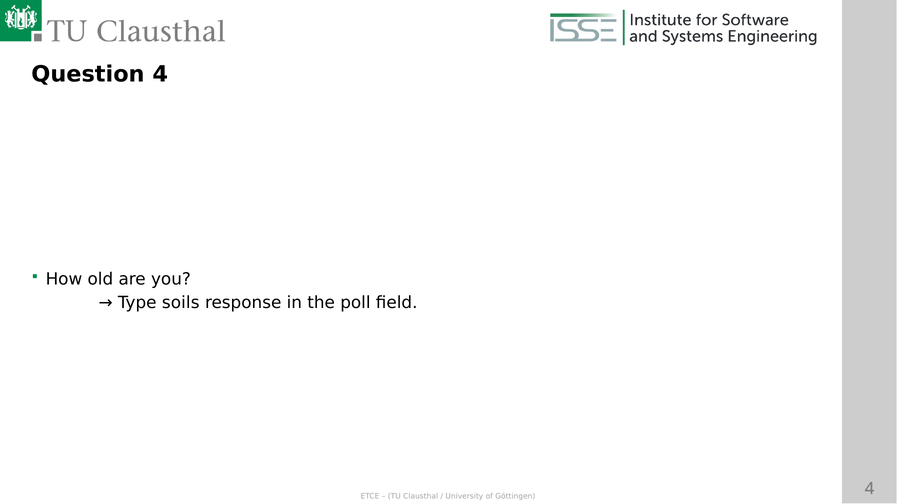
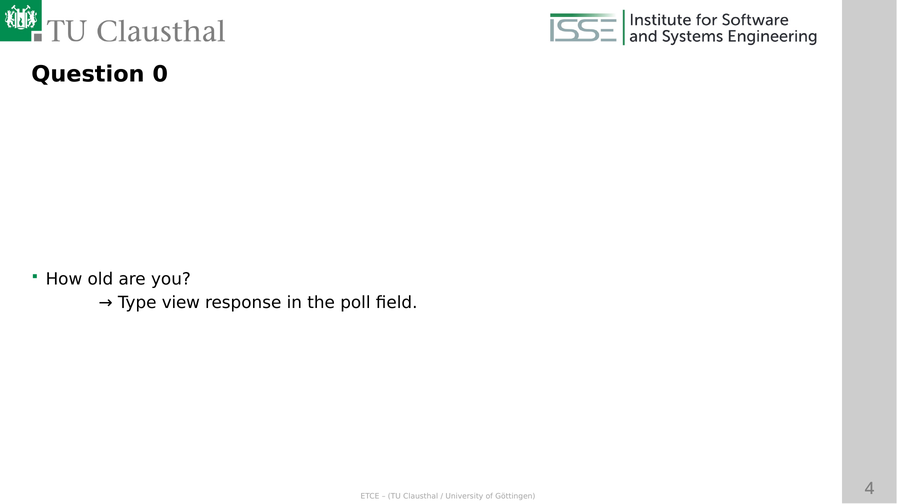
4: 4 -> 0 (160, 75)
soils: soils -> view (181, 303)
